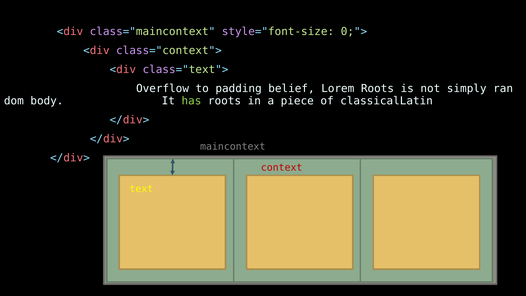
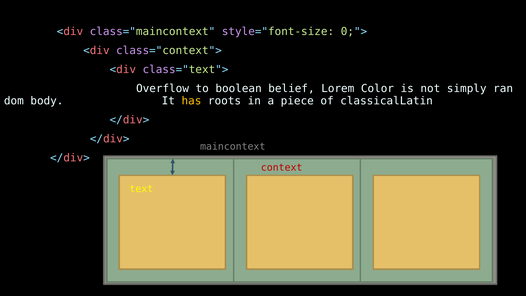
padding: padding -> boolean (239, 89)
Lorem Roots: Roots -> Color (377, 89)
has colour: light green -> yellow (191, 101)
